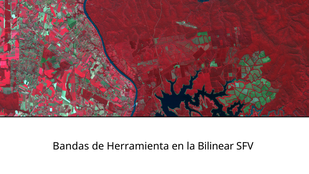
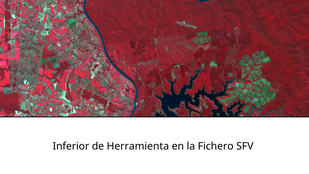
Bandas: Bandas -> Inferior (71, 146)
Bilinear: Bilinear -> Fichero (216, 146)
